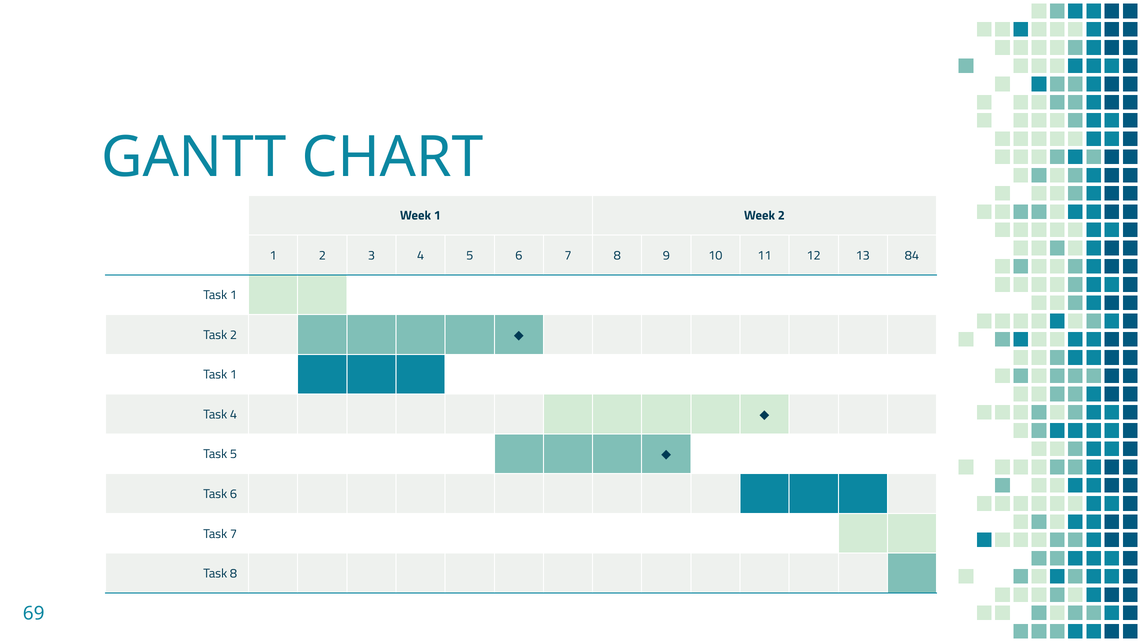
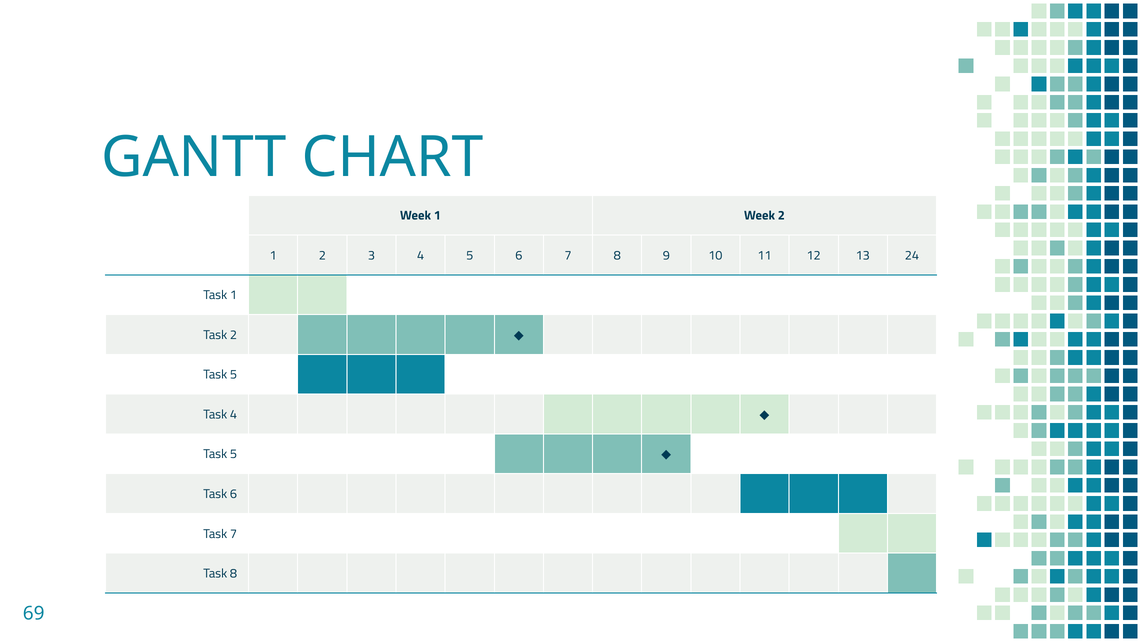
84: 84 -> 24 (912, 255)
1: 1 -> 5 (234, 375)
